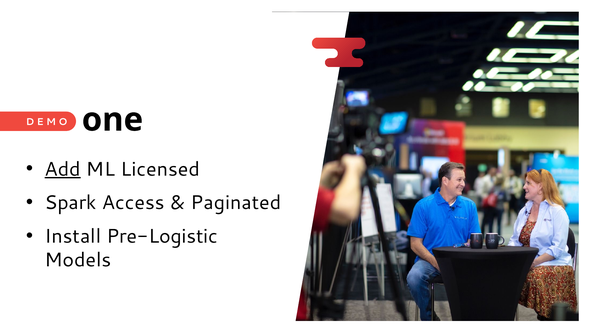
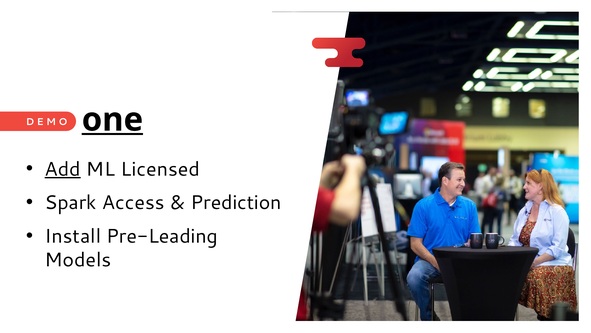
one underline: none -> present (112, 120)
Paginated: Paginated -> Prediction (236, 202)
Pre-Logistic: Pre-Logistic -> Pre-Leading (162, 236)
